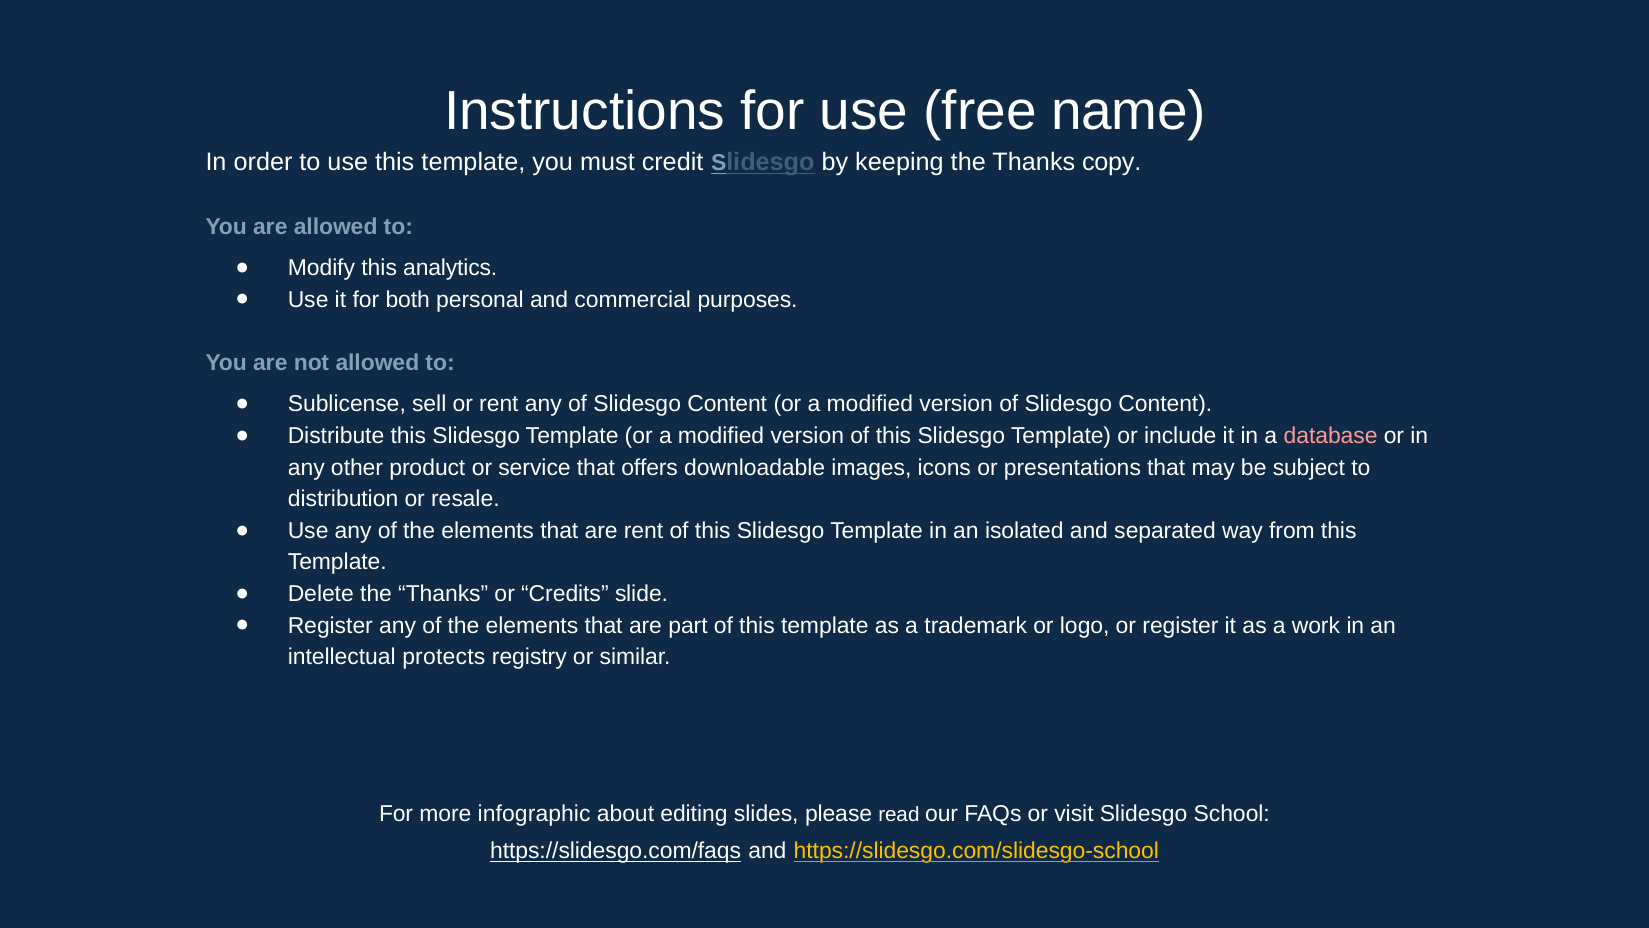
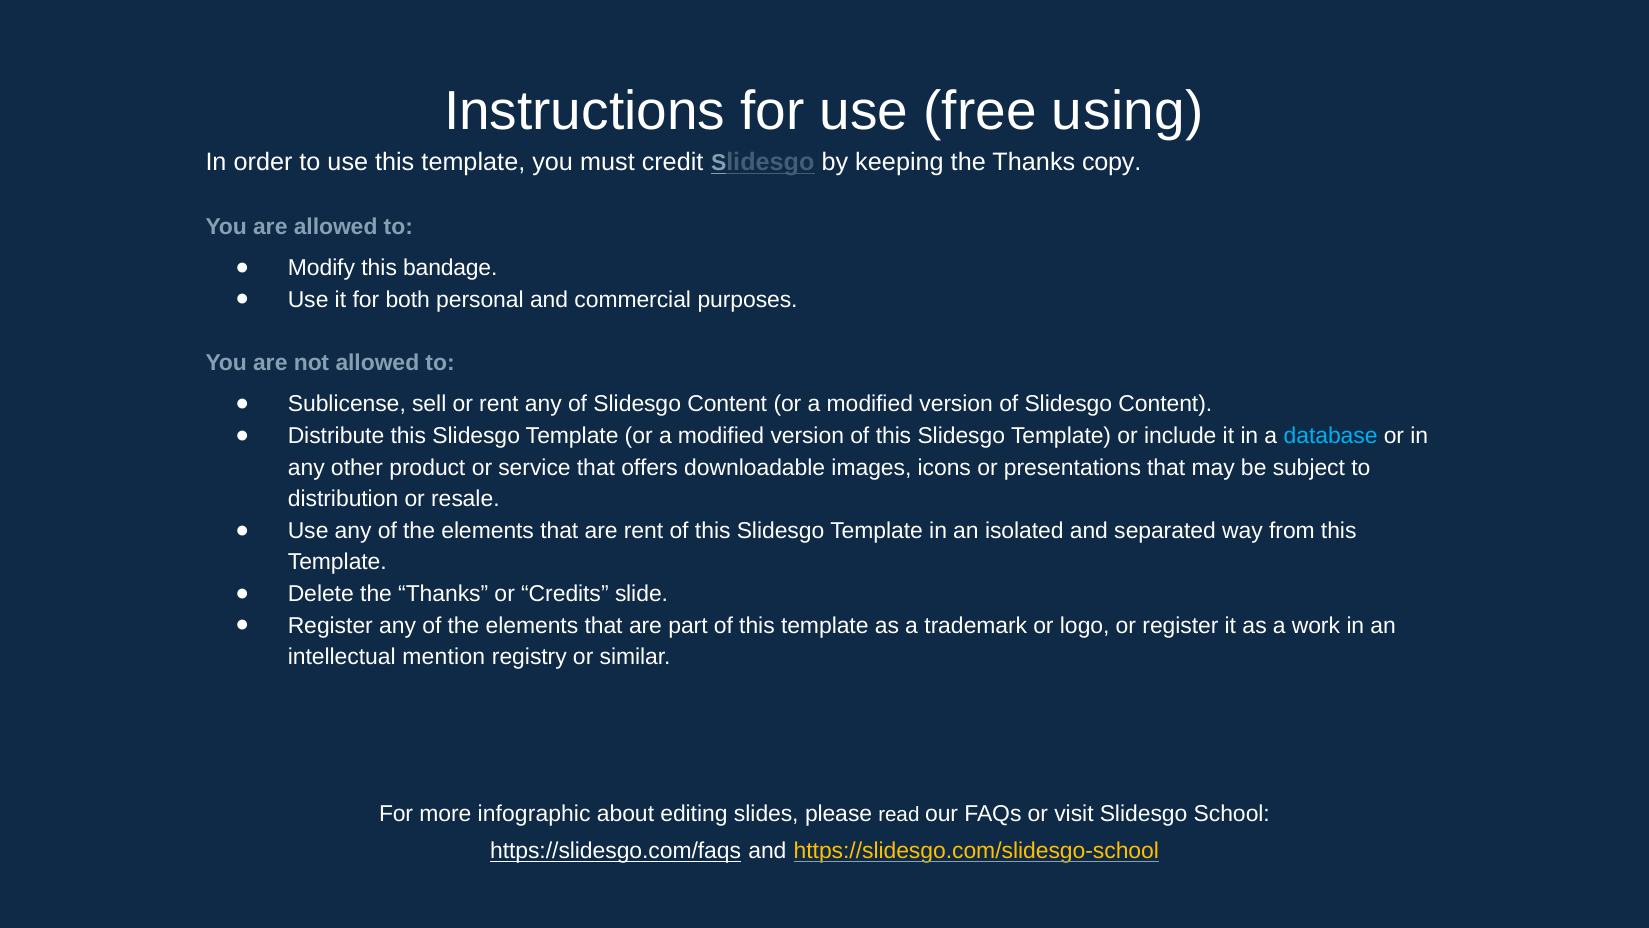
name: name -> using (1128, 112)
analytics: analytics -> bandage (450, 268)
database colour: pink -> light blue (1331, 436)
protects: protects -> mention (444, 657)
